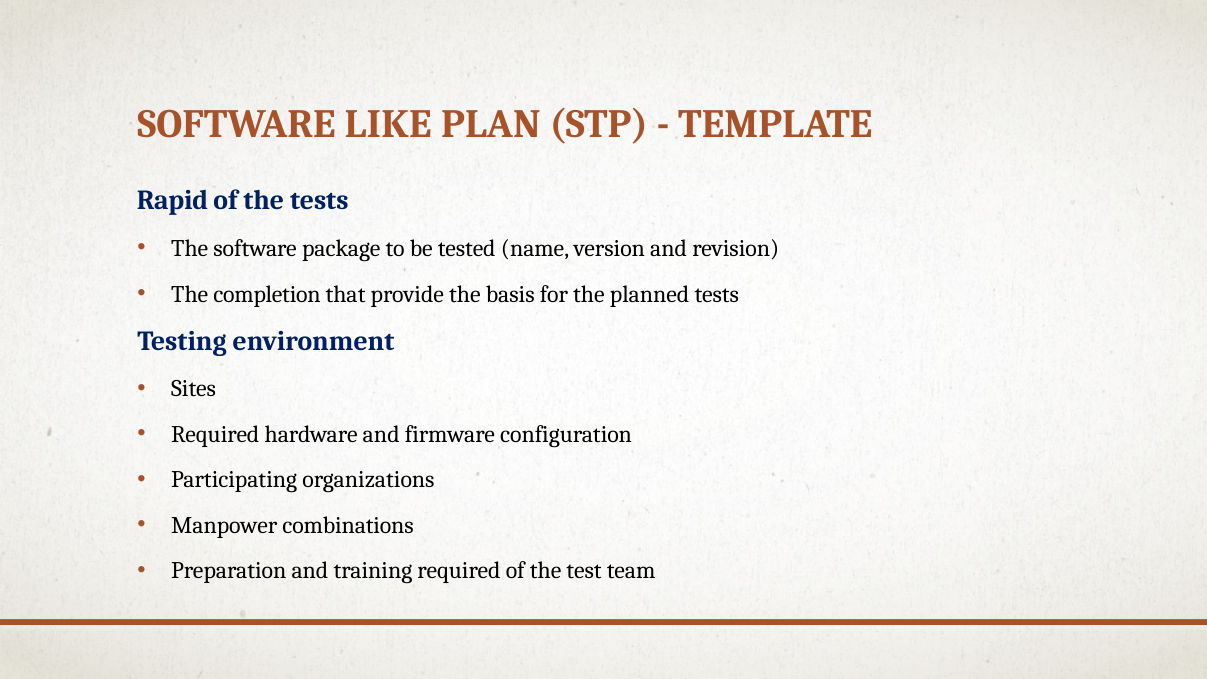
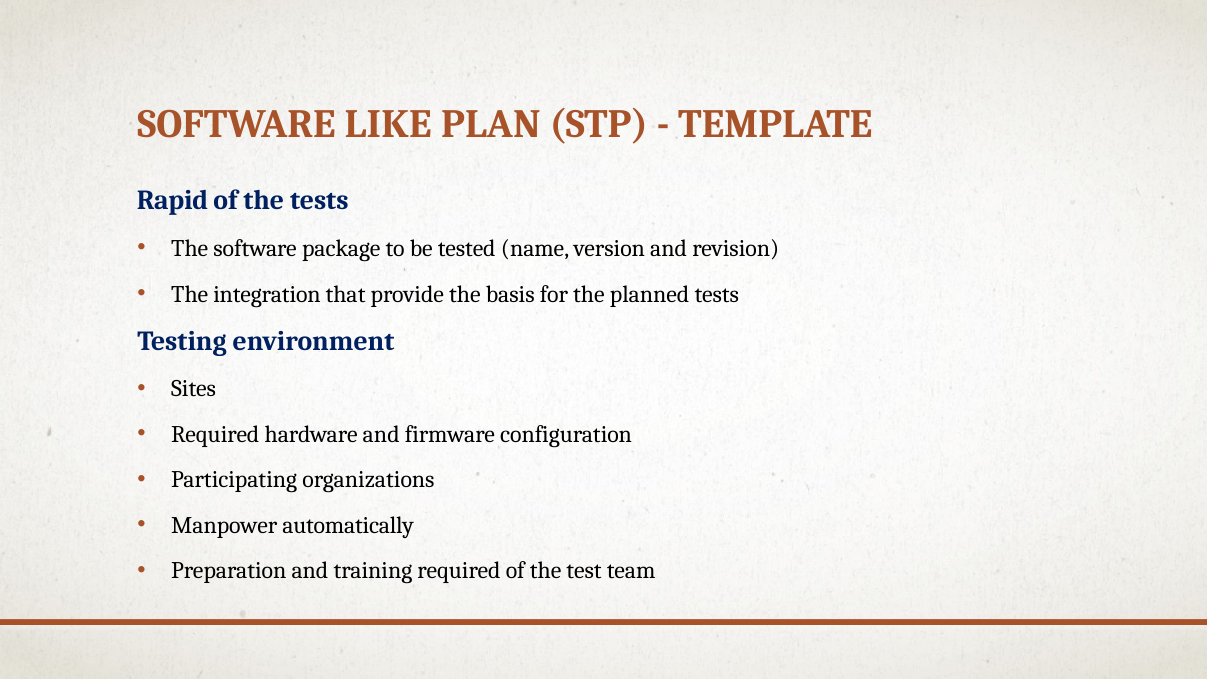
completion: completion -> integration (267, 294)
combinations: combinations -> automatically (348, 525)
